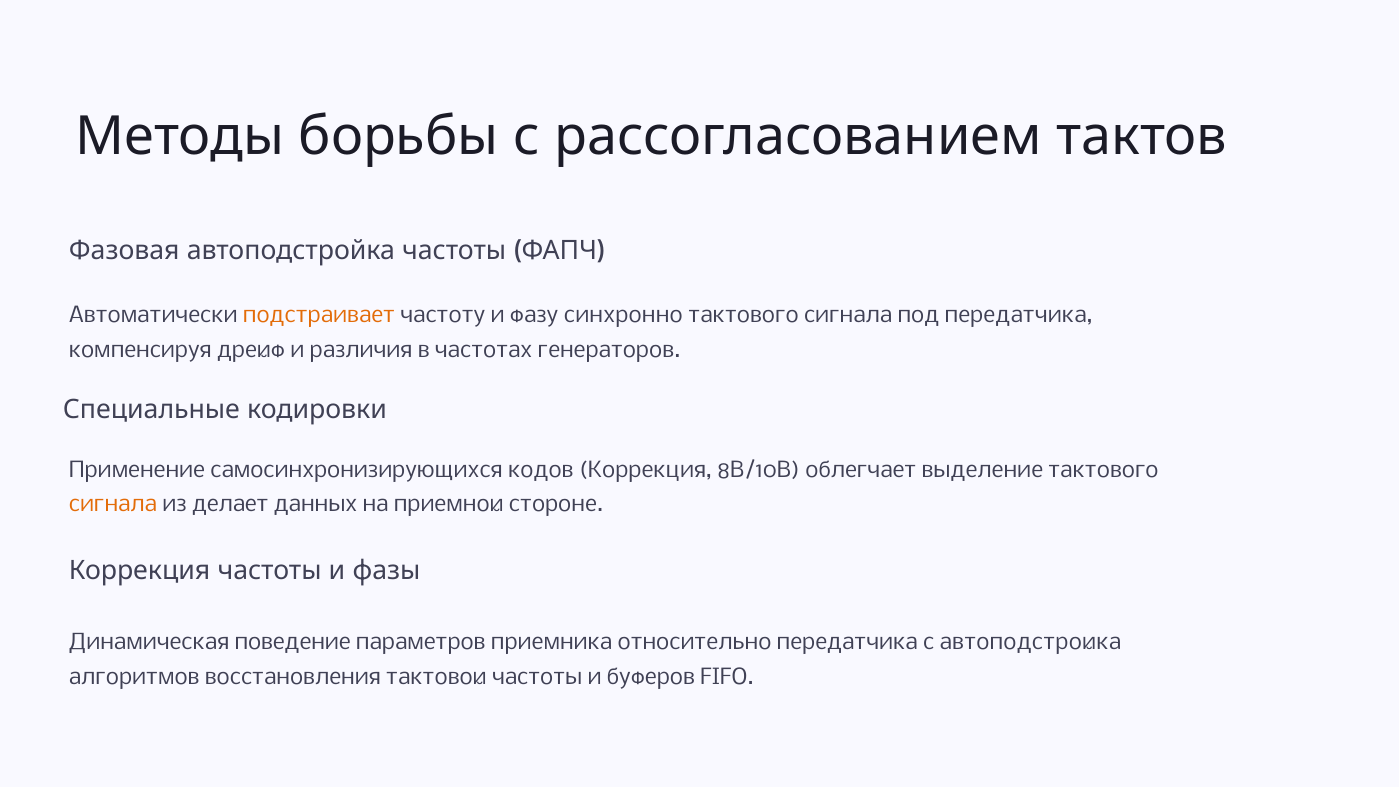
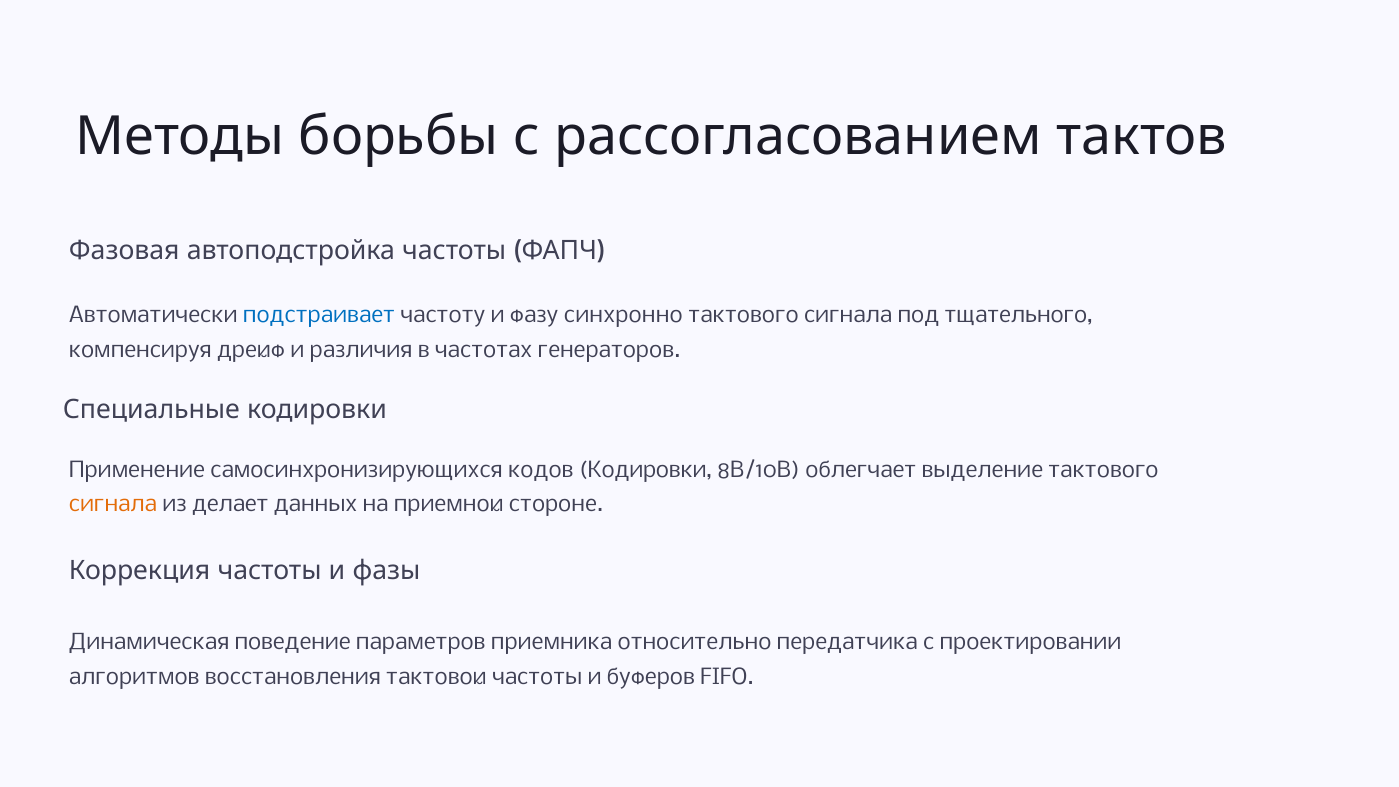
подстраивает colour: orange -> blue (319, 315)
под передатчика: передатчика -> тщательного (1019, 315)
кодов Коррекция: Коррекция -> Кодировки (645, 470)
с автоподстройка: автоподстройка -> проектировании (1031, 642)
